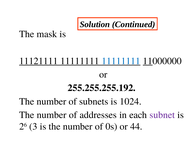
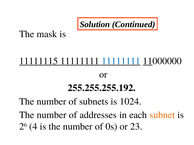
11121111: 11121111 -> 11111115 (39, 61)
subnet colour: purple -> orange (162, 115)
3: 3 -> 4 (33, 127)
44: 44 -> 23 (136, 127)
